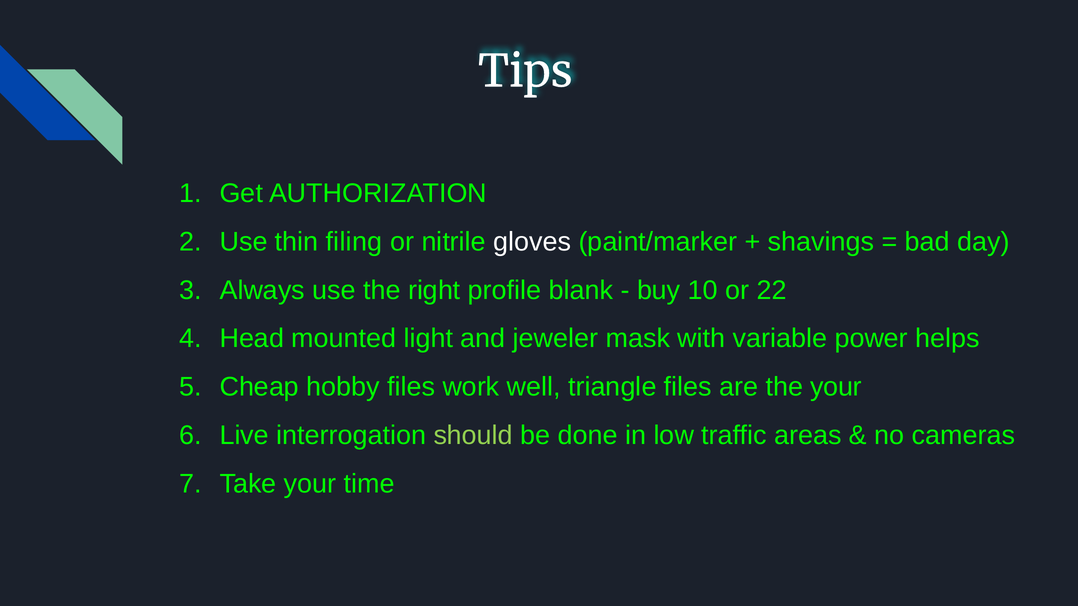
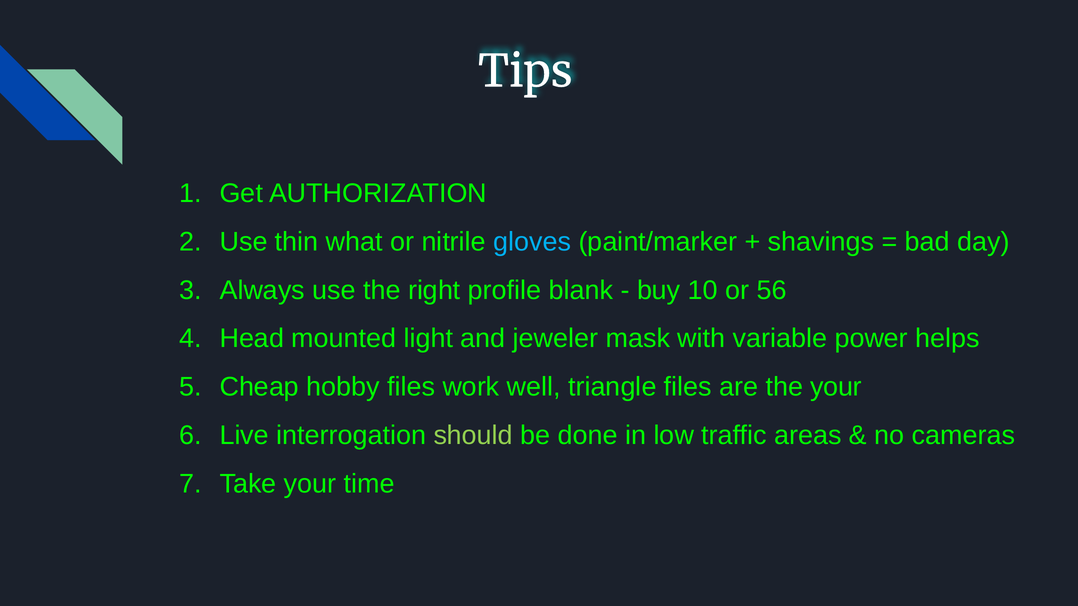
filing: filing -> what (354, 242)
gloves colour: white -> light blue (532, 242)
22: 22 -> 56 (772, 290)
